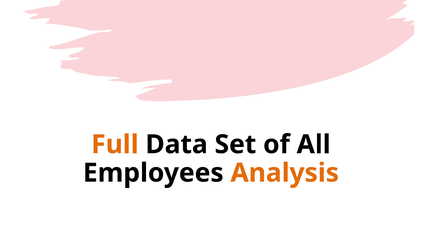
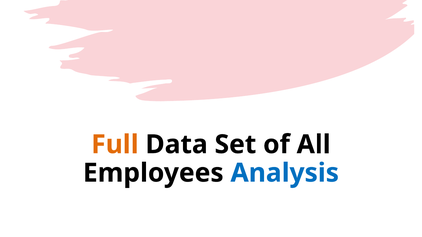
Analysis colour: orange -> blue (285, 173)
